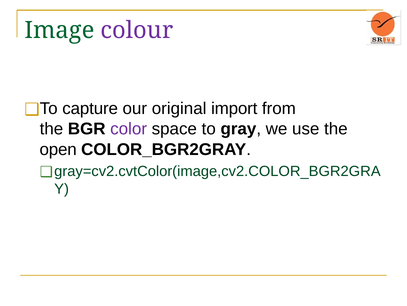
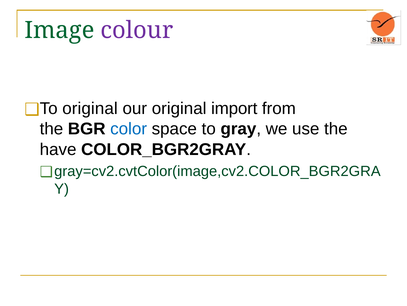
To capture: capture -> original (90, 108)
color colour: purple -> blue (129, 129)
open: open -> have (58, 149)
